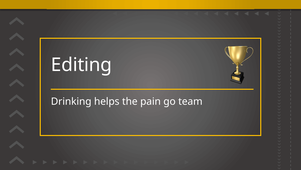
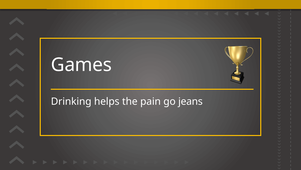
Editing: Editing -> Games (81, 65)
team: team -> jeans (190, 101)
